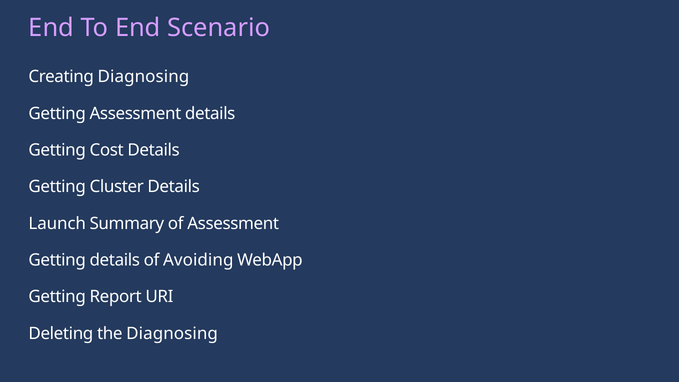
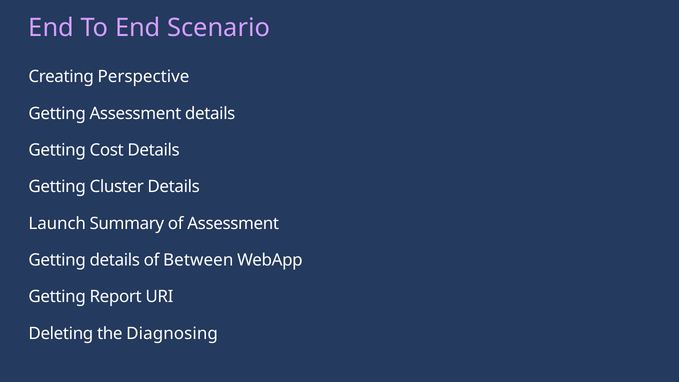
Creating Diagnosing: Diagnosing -> Perspective (143, 77)
Avoiding: Avoiding -> Between (198, 260)
